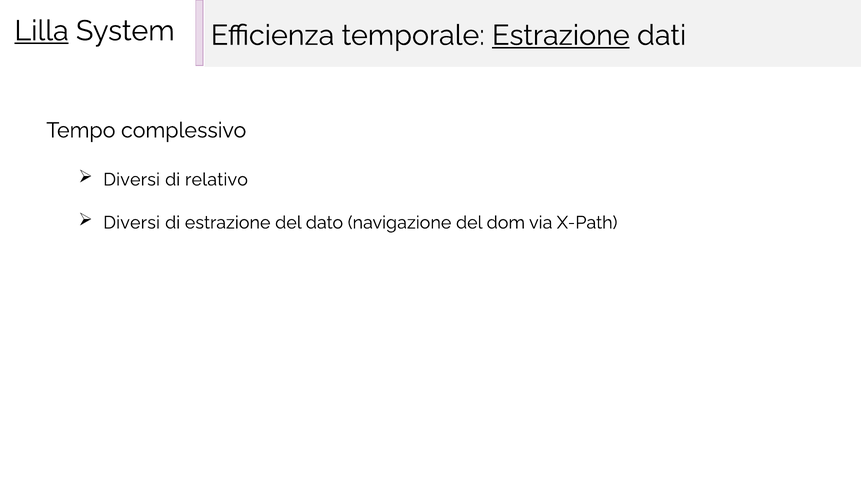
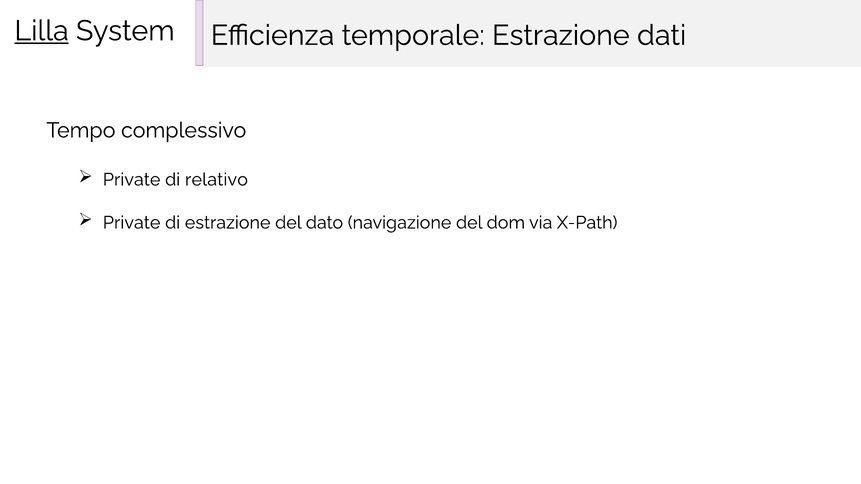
Estrazione underline: present -> none (561, 35)
Diversi: Diversi -> Private (132, 180)
Diversi: Diversi -> Private (132, 223)
